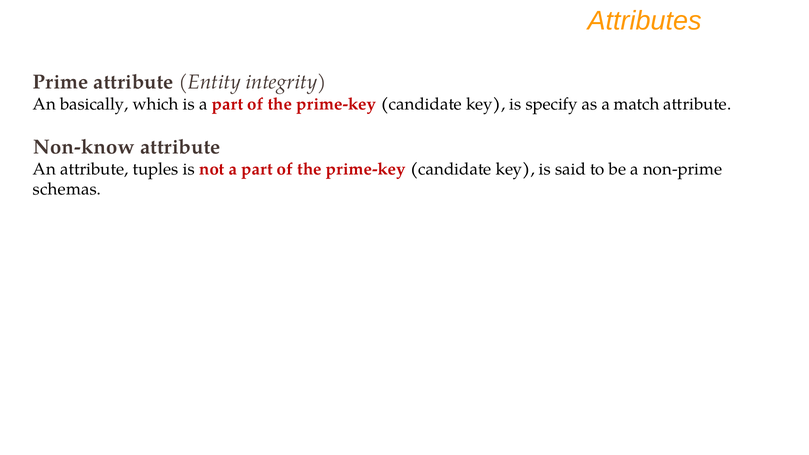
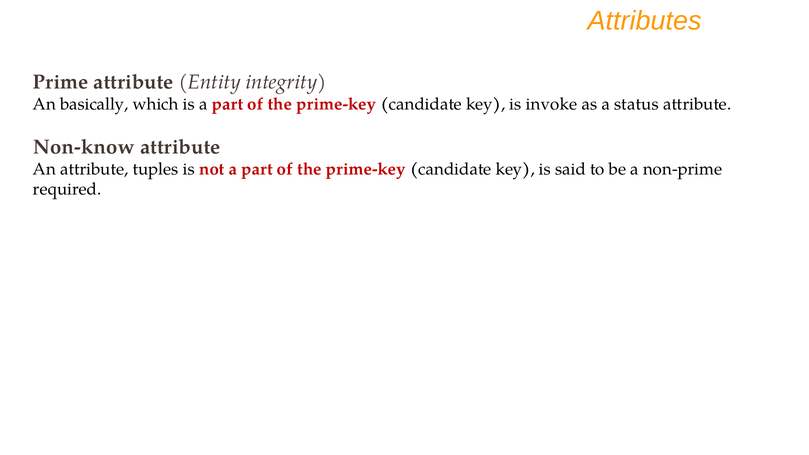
specify: specify -> invoke (551, 104)
match: match -> status (636, 104)
schemas: schemas -> required (67, 189)
